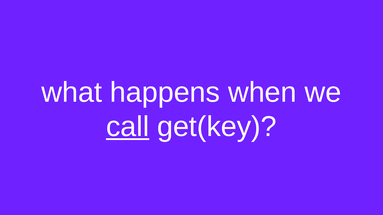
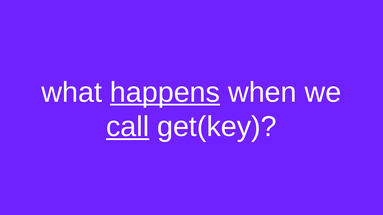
happens underline: none -> present (165, 92)
